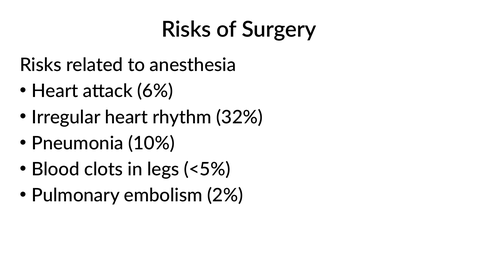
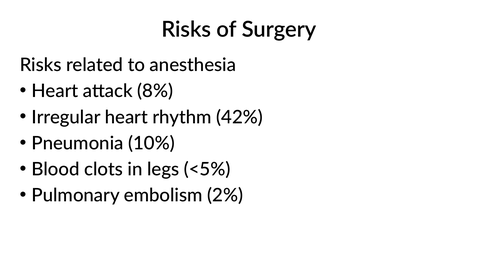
6%: 6% -> 8% (155, 91)
32%: 32% -> 42% (240, 117)
